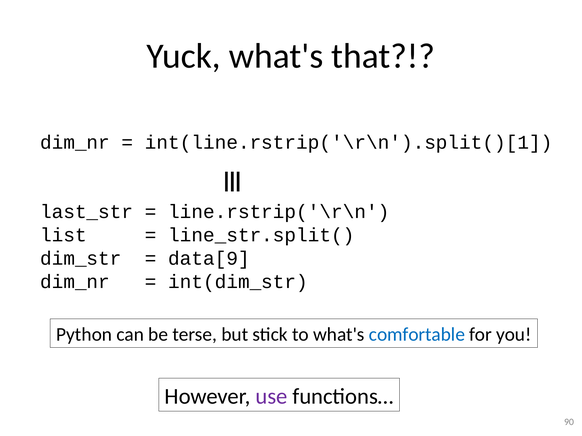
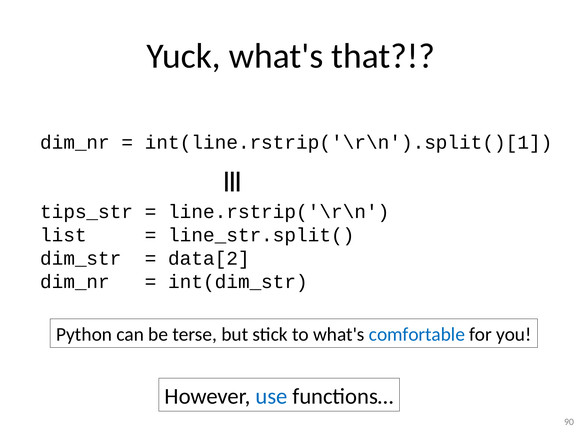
last_str: last_str -> tips_str (87, 212)
data[9: data[9 -> data[2 (209, 259)
use colour: purple -> blue (271, 397)
